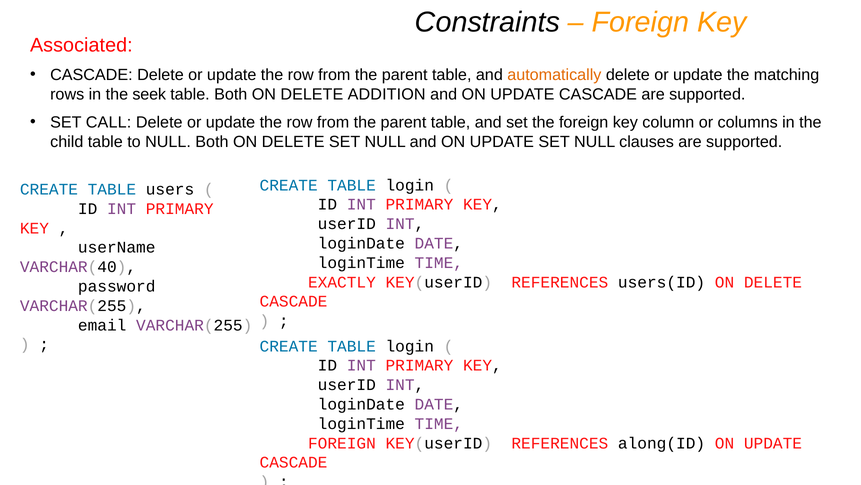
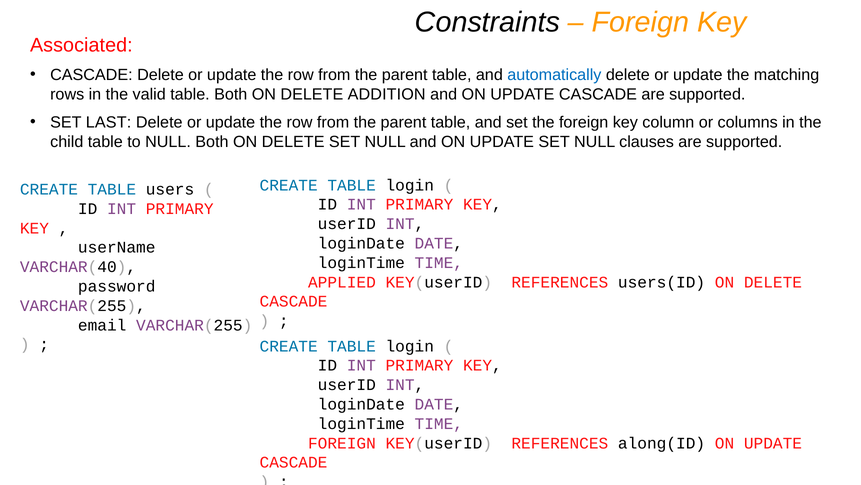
automatically colour: orange -> blue (554, 75)
seek: seek -> valid (149, 94)
CALL: CALL -> LAST (109, 122)
EXACTLY: EXACTLY -> APPLIED (342, 282)
